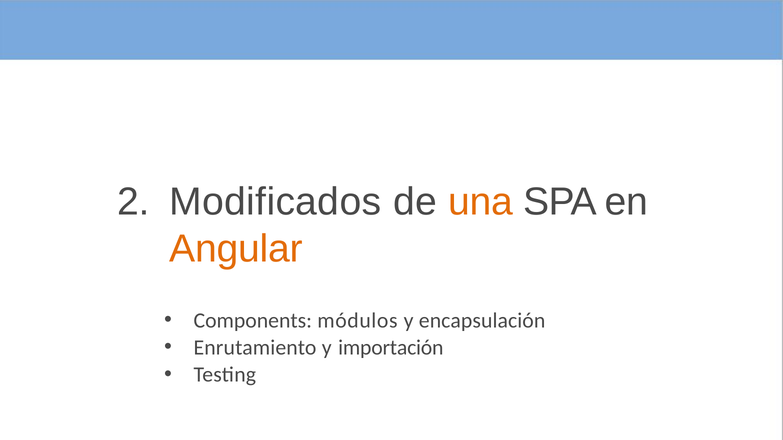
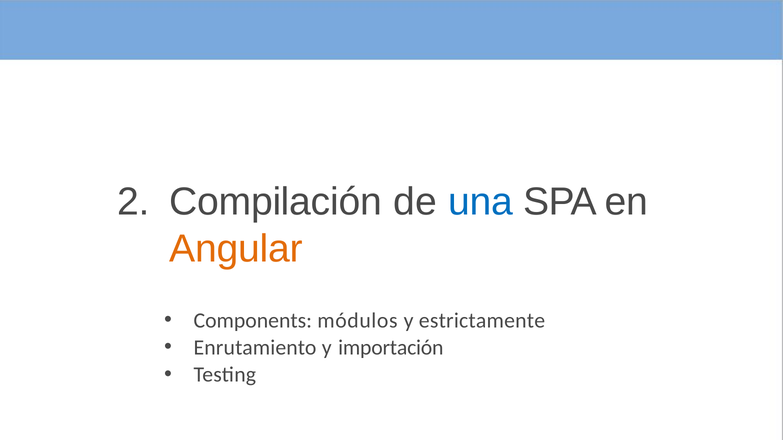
Modificados: Modificados -> Compilación (276, 202)
una colour: orange -> blue (481, 202)
encapsulación: encapsulación -> estrictamente (482, 321)
